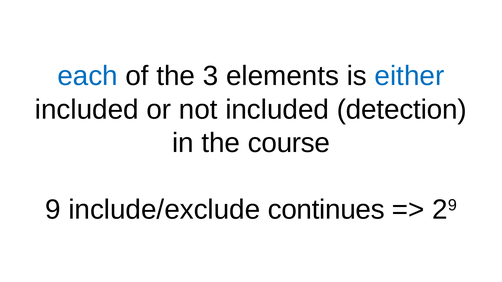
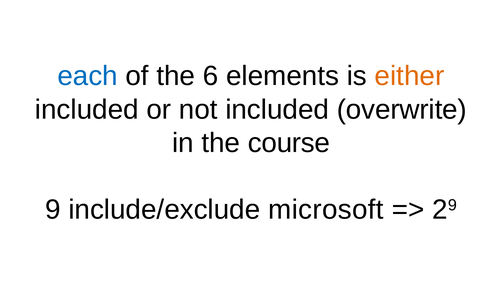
3: 3 -> 6 (211, 76)
either colour: blue -> orange (409, 76)
detection: detection -> overwrite (402, 110)
continues: continues -> microsoft (326, 210)
